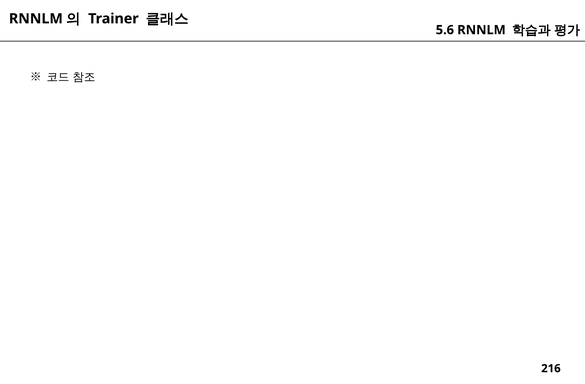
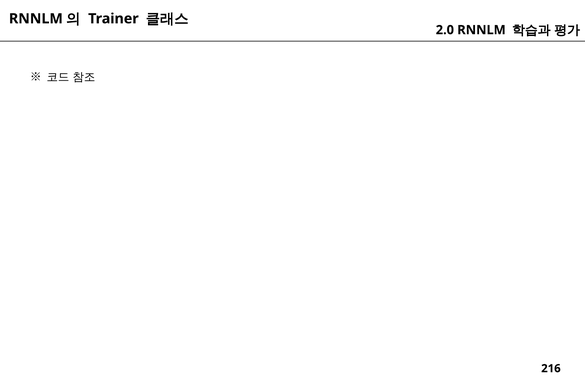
5.6: 5.6 -> 2.0 (445, 30)
